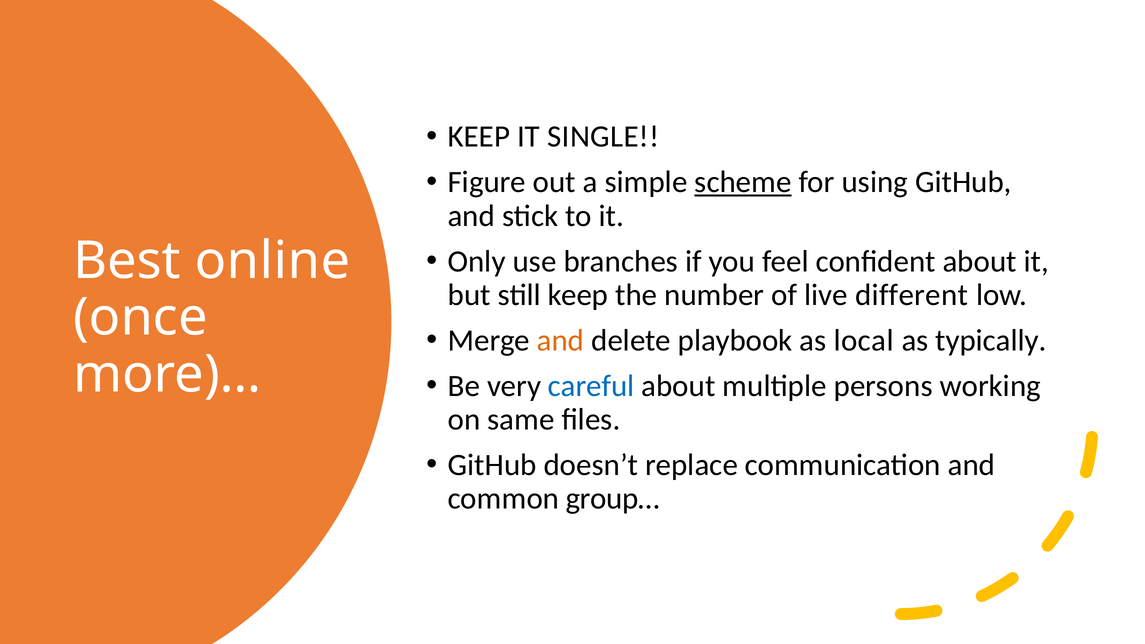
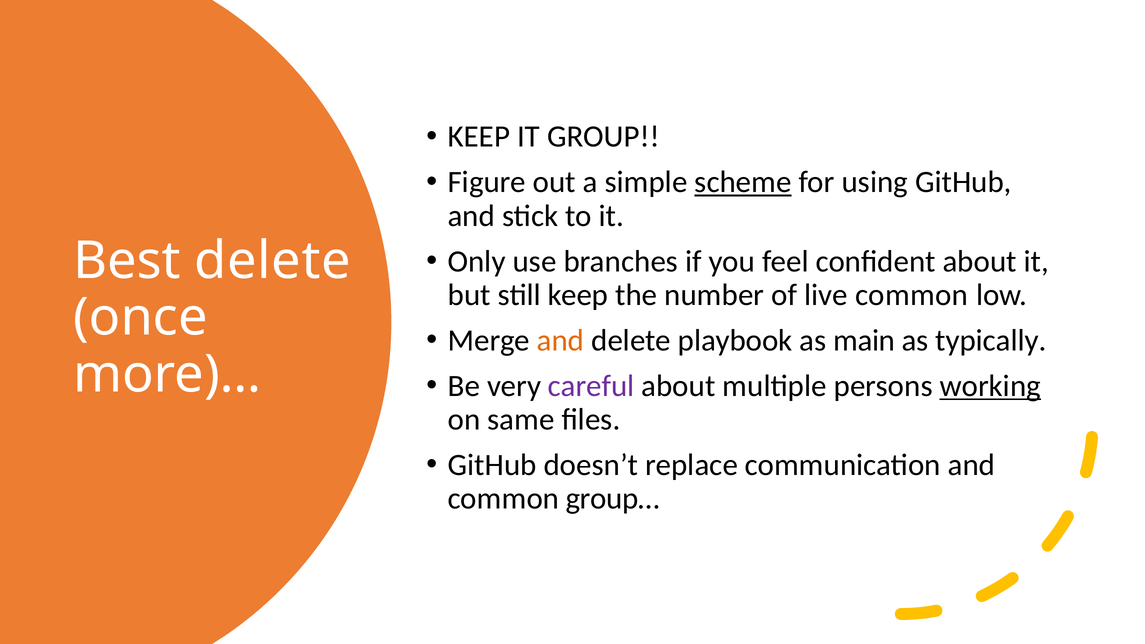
SINGLE: SINGLE -> GROUP (604, 137)
Best online: online -> delete (273, 261)
live different: different -> common (912, 295)
local: local -> main (864, 340)
careful colour: blue -> purple (591, 386)
working underline: none -> present (990, 386)
